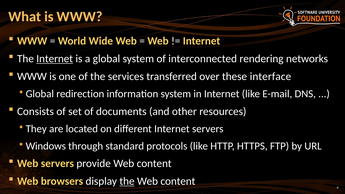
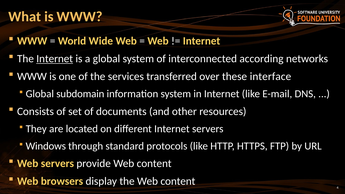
rendering: rendering -> according (261, 59)
redirection: redirection -> subdomain (80, 94)
the underline: present -> none (127, 181)
